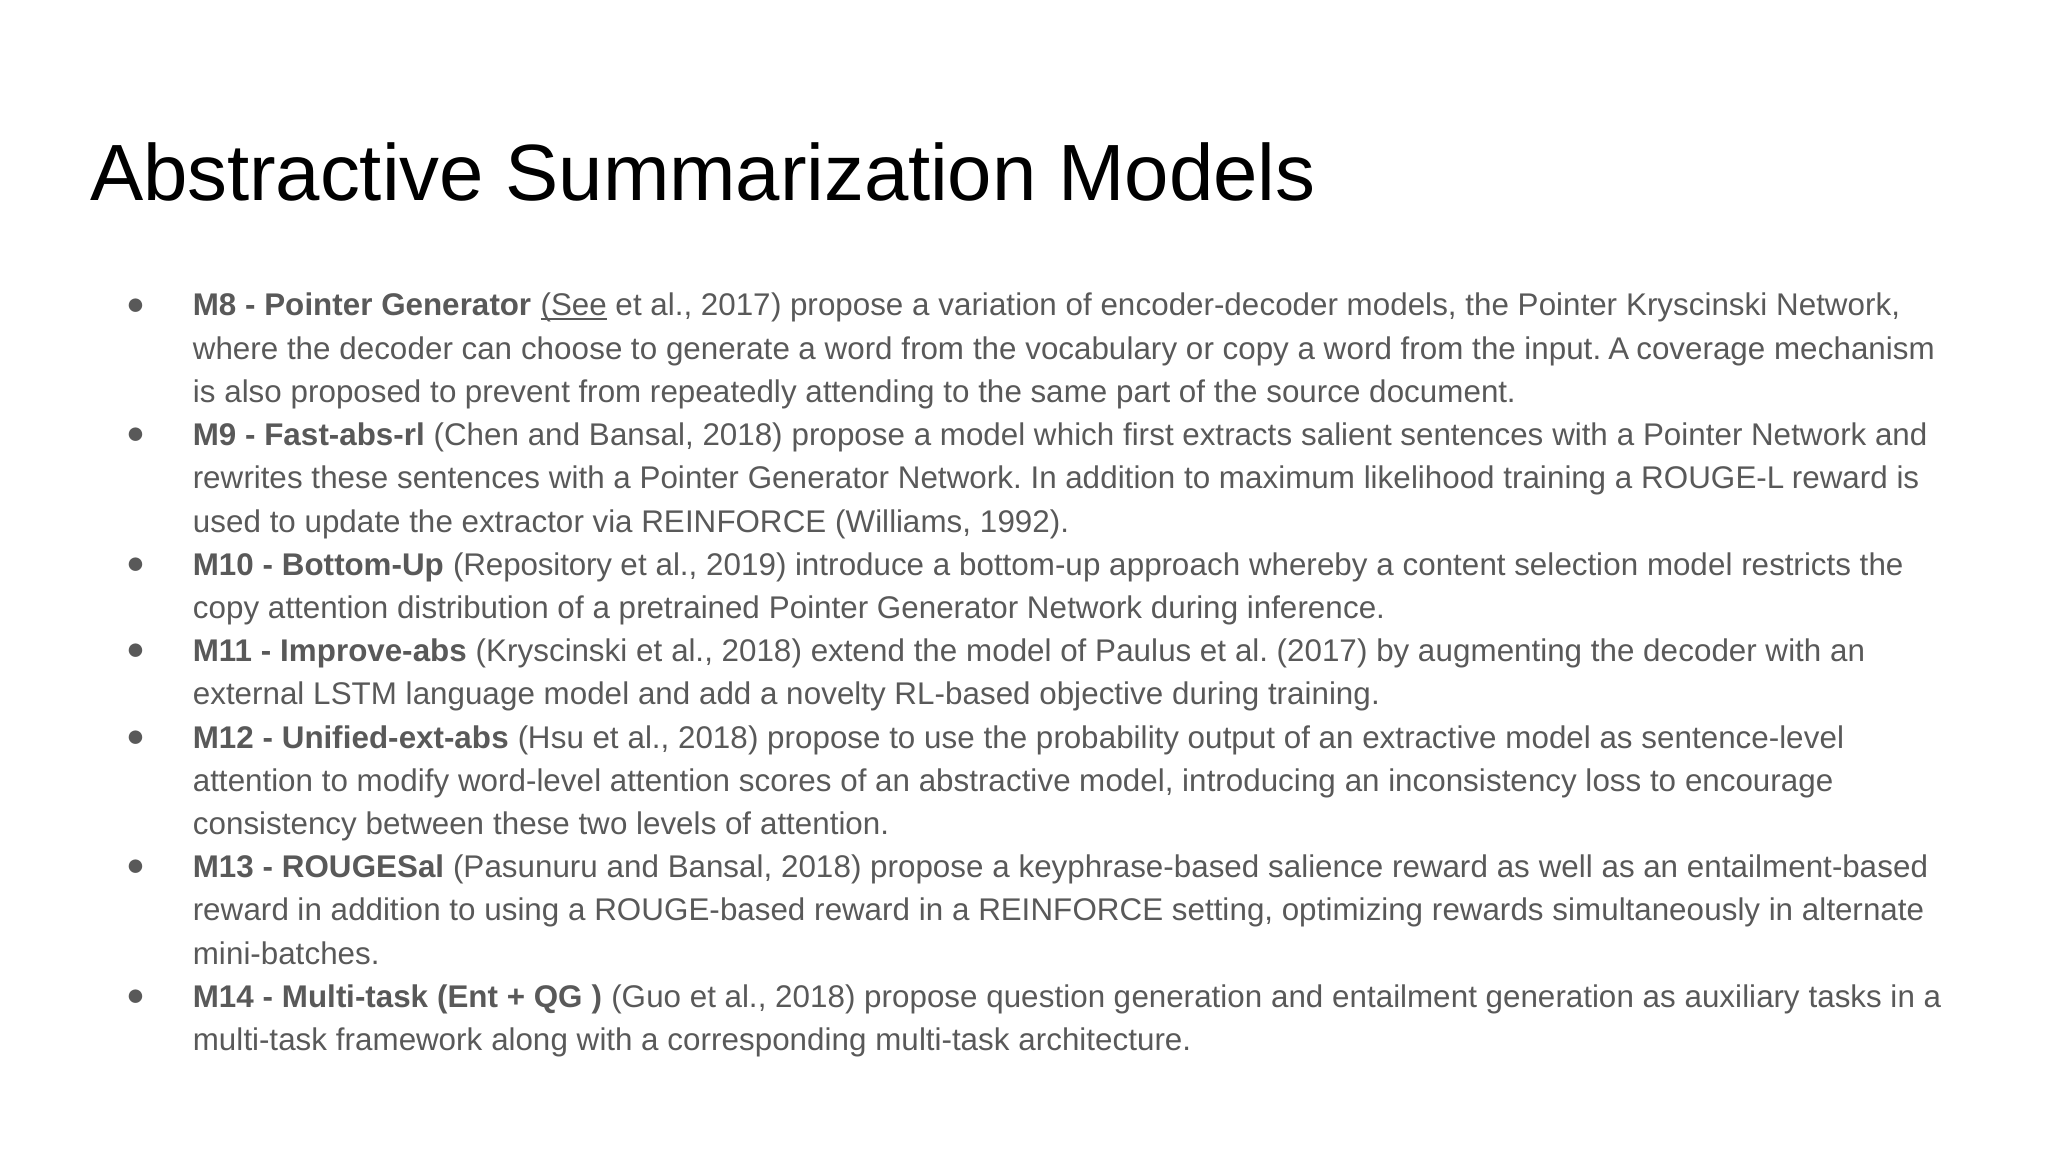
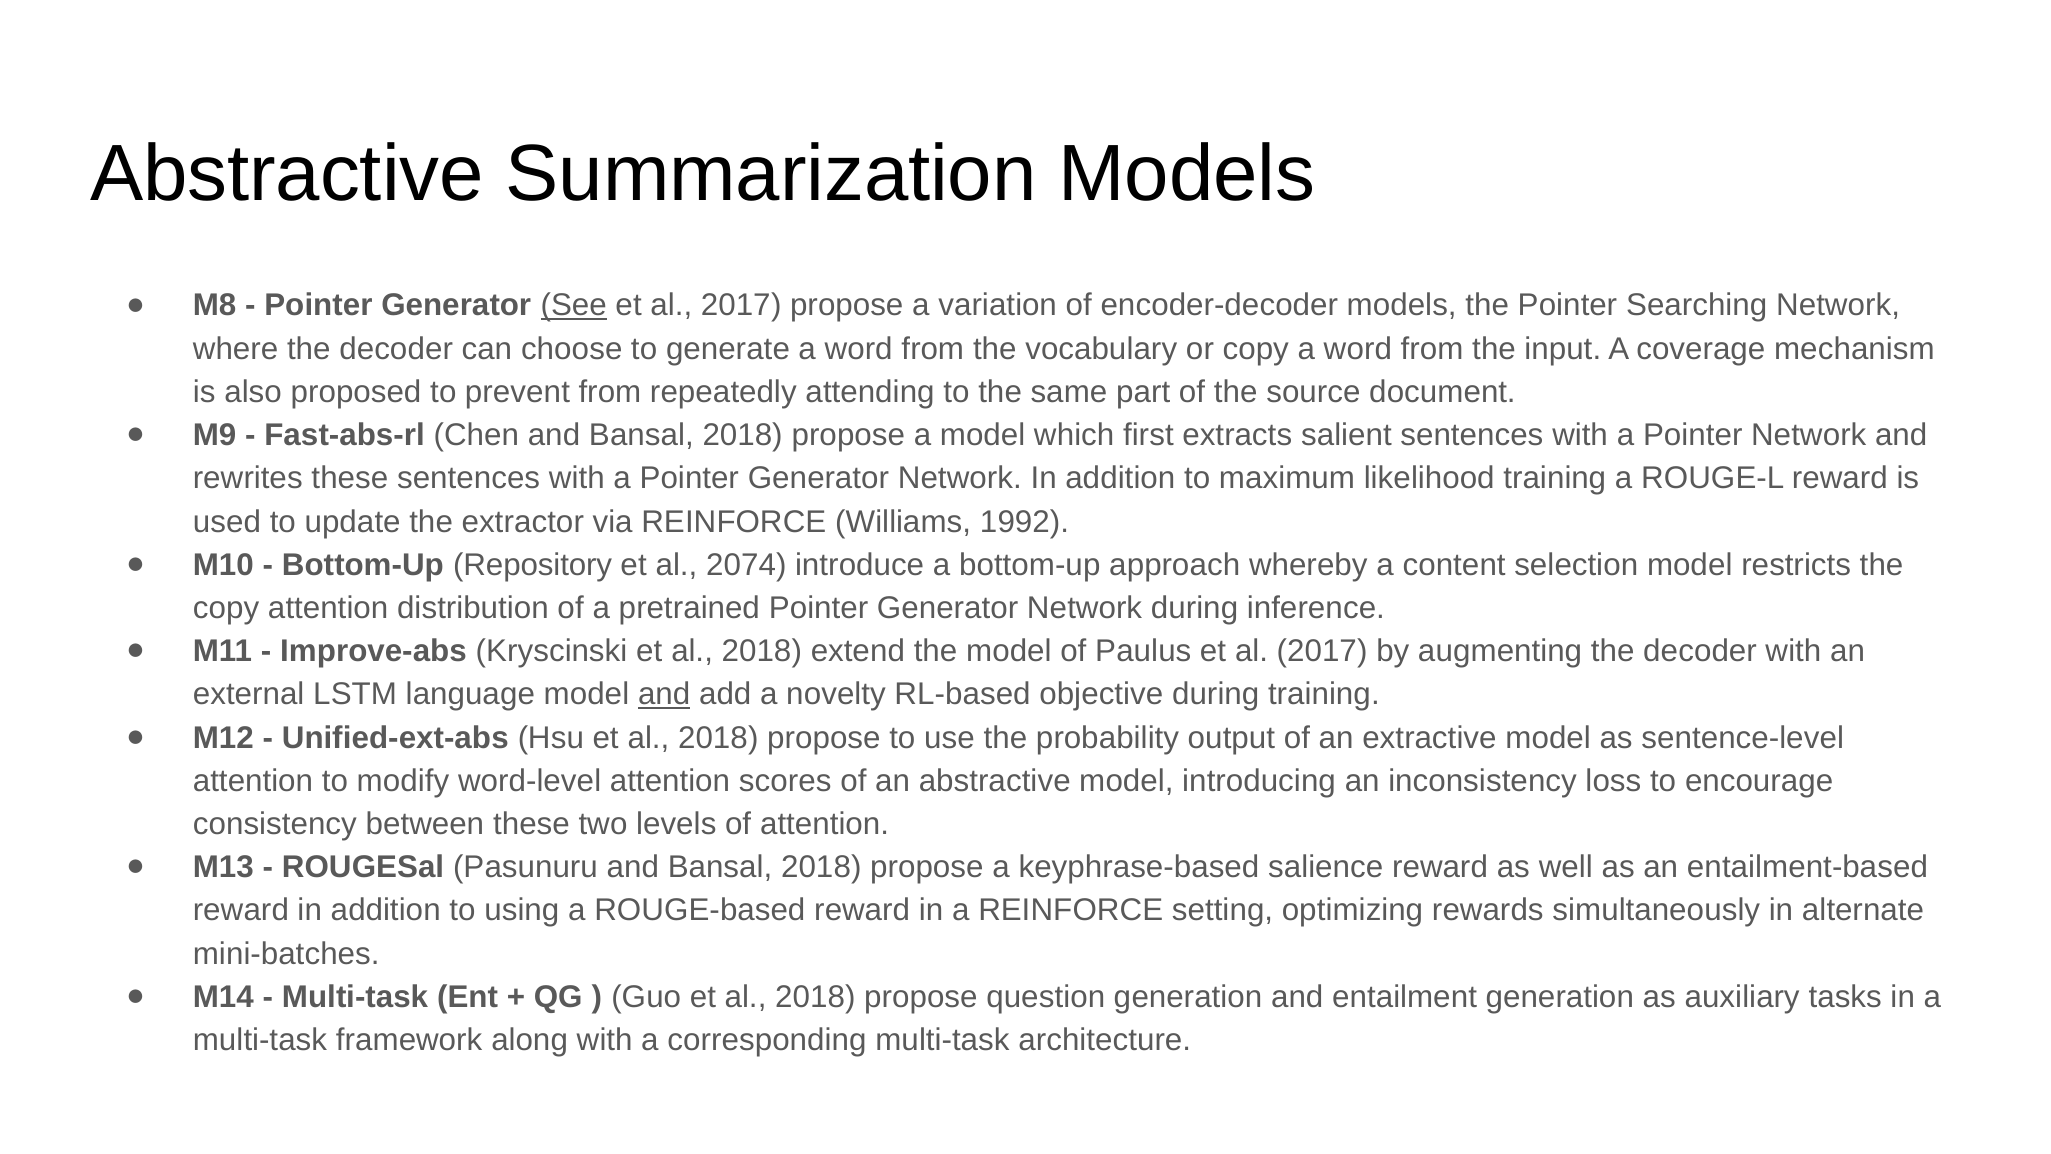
Pointer Kryscinski: Kryscinski -> Searching (1697, 306)
2019: 2019 -> 2074 (746, 565)
and underline: none -> present (664, 694)
